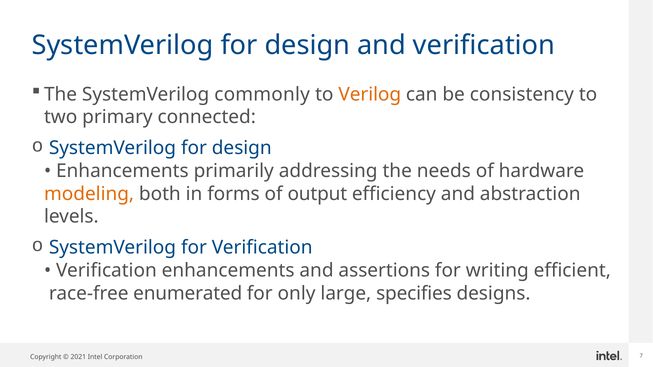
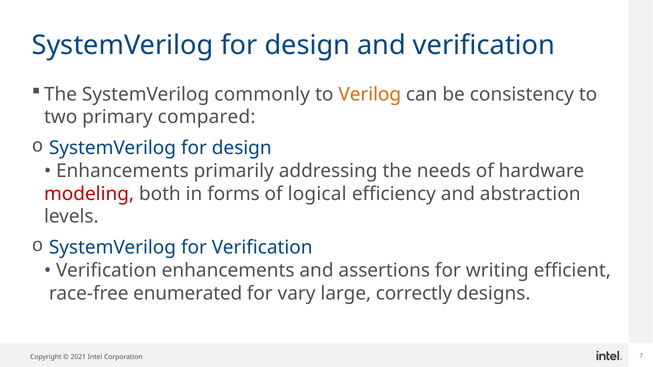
connected: connected -> compared (207, 117)
modeling colour: orange -> red (89, 194)
output: output -> logical (317, 194)
only: only -> vary (297, 294)
specifies: specifies -> correctly (414, 294)
